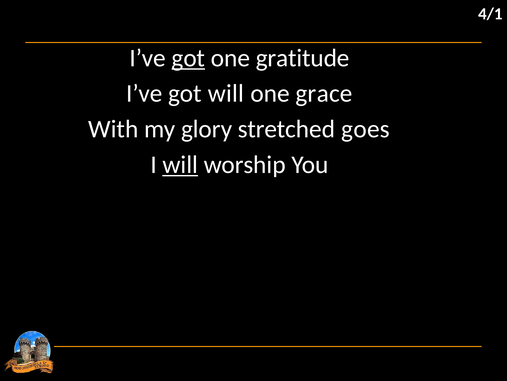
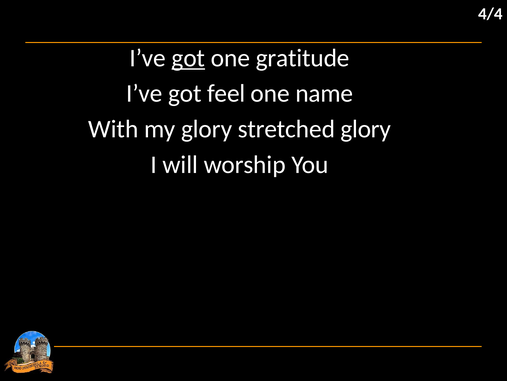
4/1: 4/1 -> 4/4 (490, 14)
got will: will -> feel (226, 93)
grace: grace -> name (324, 93)
stretched goes: goes -> glory (366, 129)
will underline: present -> none (180, 164)
